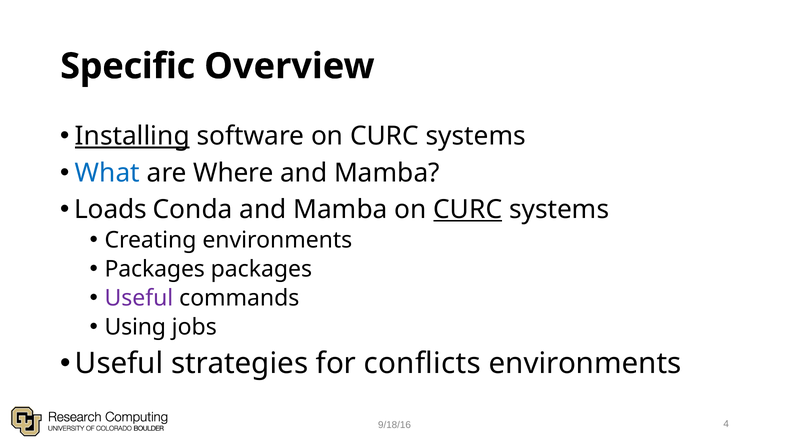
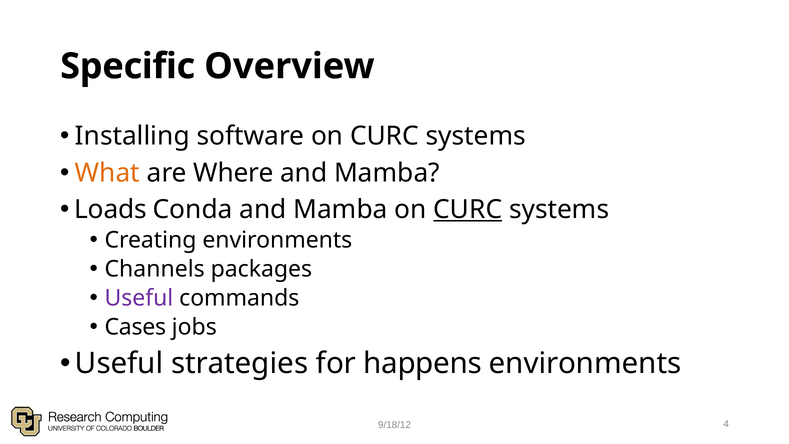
Installing underline: present -> none (132, 136)
What colour: blue -> orange (107, 173)
Packages: Packages -> Channels (155, 269)
Using: Using -> Cases (135, 327)
conflicts: conflicts -> happens (423, 363)
9/18/16: 9/18/16 -> 9/18/12 (394, 425)
